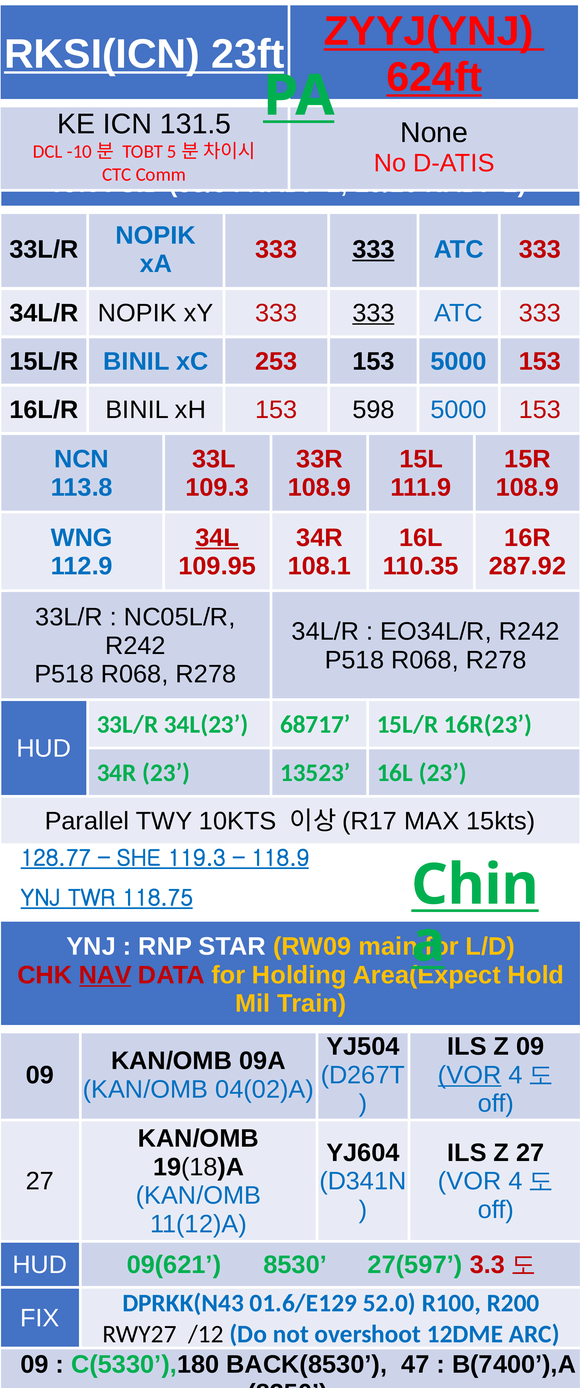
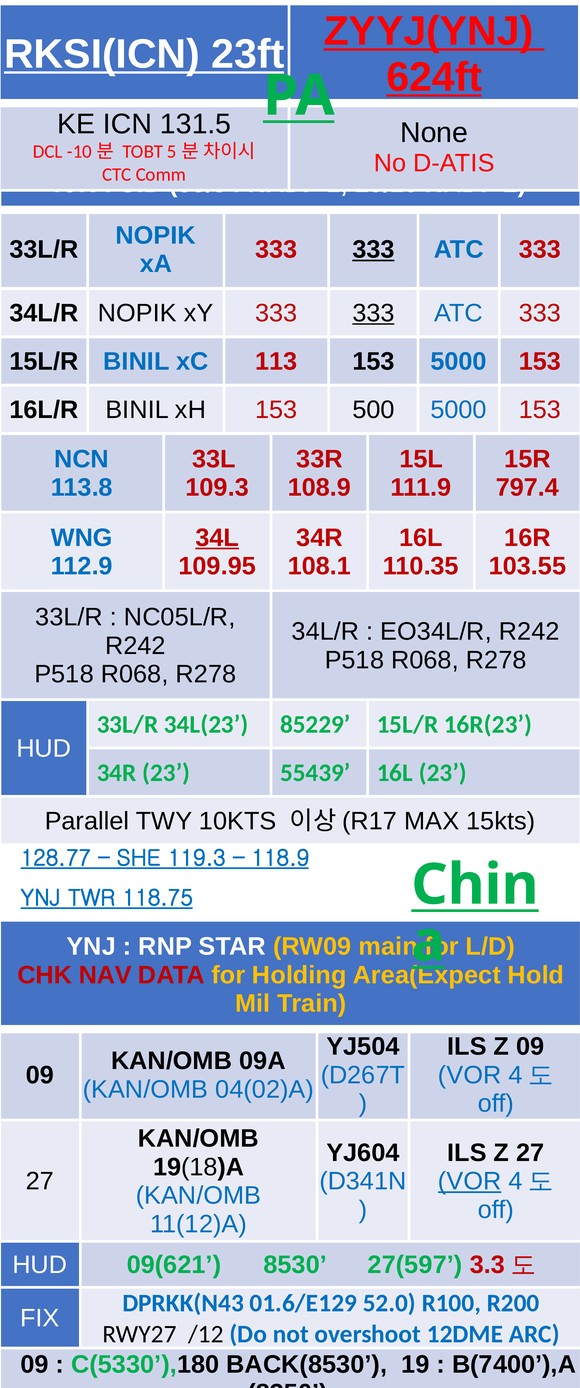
253: 253 -> 113 (276, 361)
598: 598 -> 500 (373, 410)
108.9: 108.9 -> 797.4 (527, 487)
287.92: 287.92 -> 103.55 (527, 566)
68717: 68717 -> 85229 (315, 724)
13523: 13523 -> 55439 (315, 773)
NAV underline: present -> none (105, 975)
VOR underline: present -> none (470, 1075)
VOR underline: none -> present (470, 1181)
47: 47 -> 19 (415, 1364)
